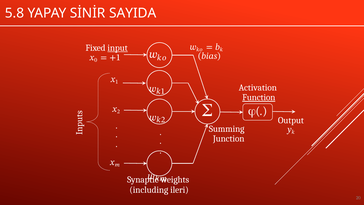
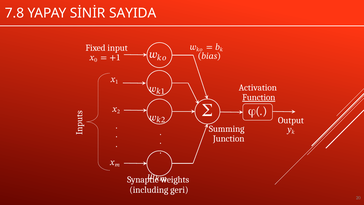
5.8: 5.8 -> 7.8 (14, 13)
input underline: present -> none (118, 48)
ileri: ileri -> geri (179, 190)
